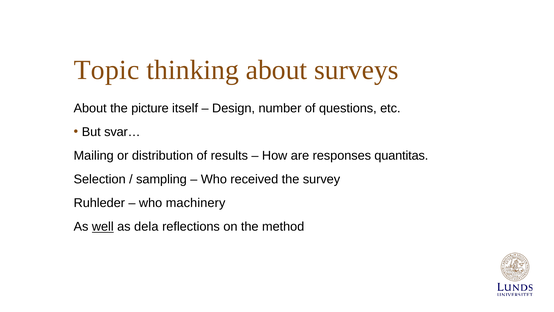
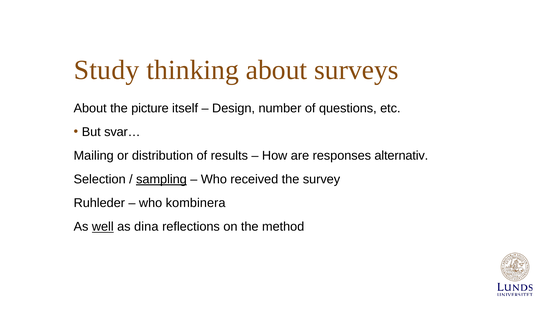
Topic: Topic -> Study (107, 70)
quantitas: quantitas -> alternativ (401, 156)
sampling underline: none -> present (161, 179)
machinery: machinery -> kombinera (196, 203)
dela: dela -> dina (146, 227)
